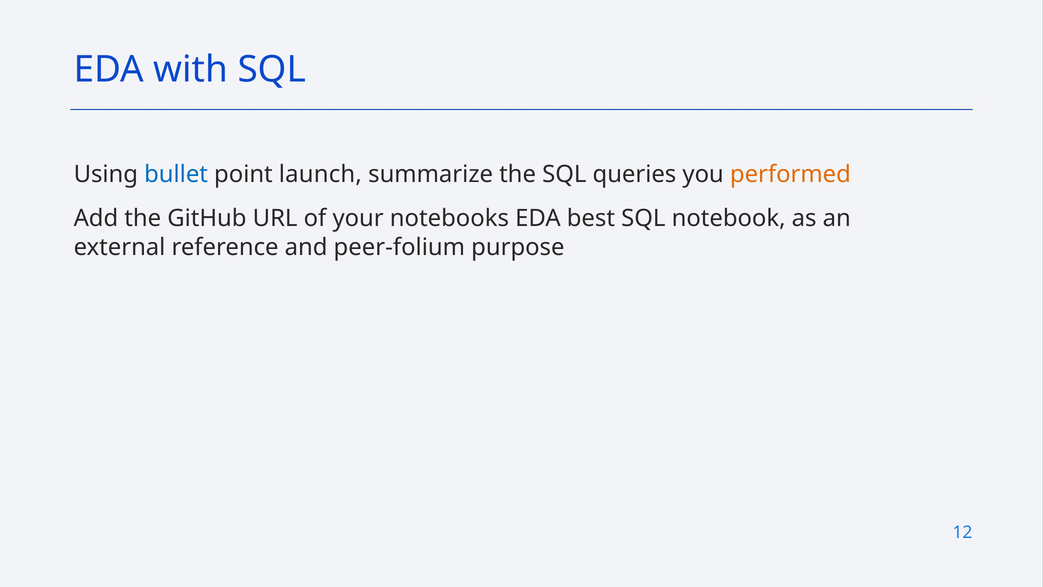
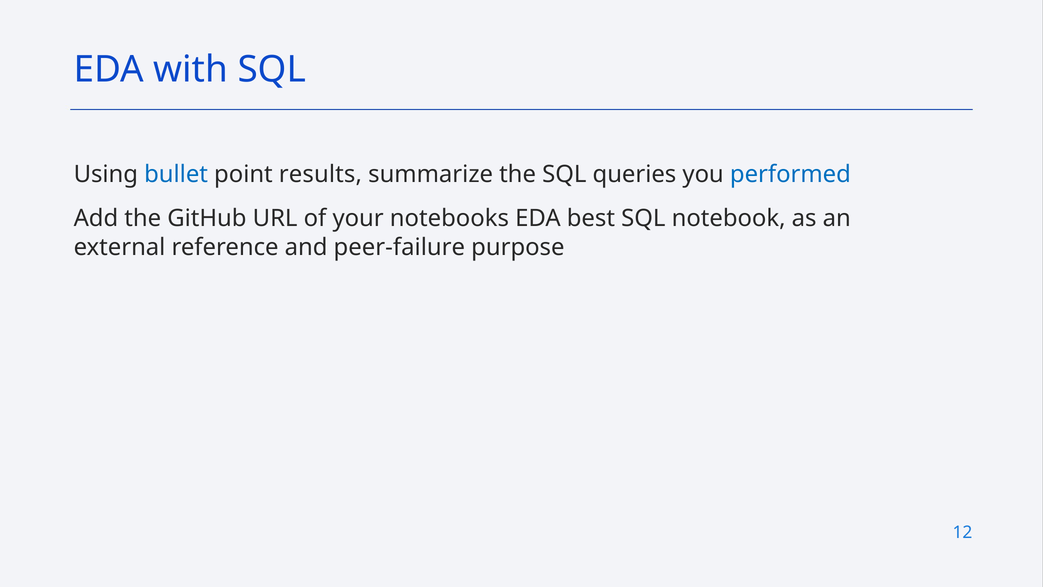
launch: launch -> results (320, 174)
performed colour: orange -> blue (790, 174)
peer-folium: peer-folium -> peer-failure (399, 247)
